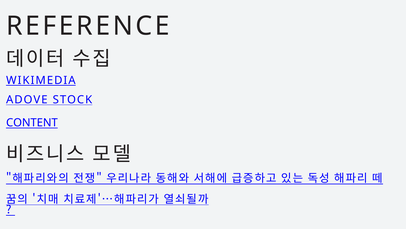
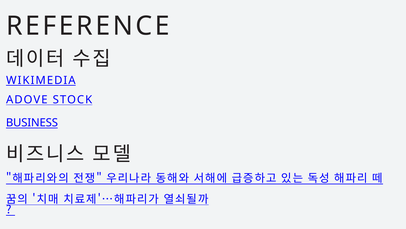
CONTENT: CONTENT -> BUSINESS (32, 123)
